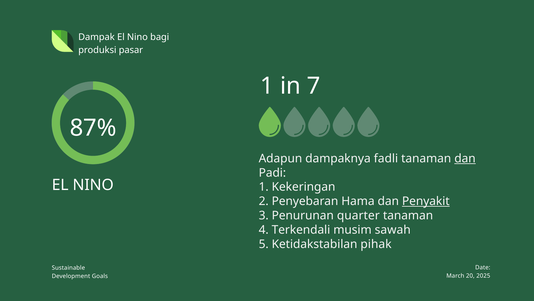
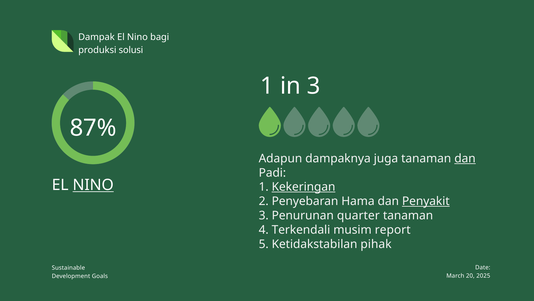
pasar: pasar -> solusi (131, 50)
in 7: 7 -> 3 (314, 86)
fadli: fadli -> juga (386, 158)
NINO underline: none -> present (93, 185)
Kekeringan underline: none -> present (304, 187)
sawah: sawah -> report (393, 229)
